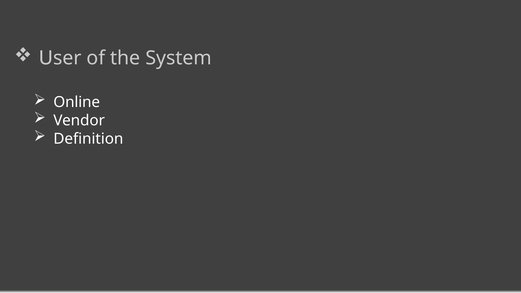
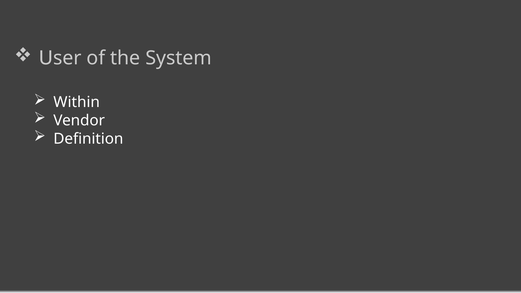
Online: Online -> Within (77, 102)
